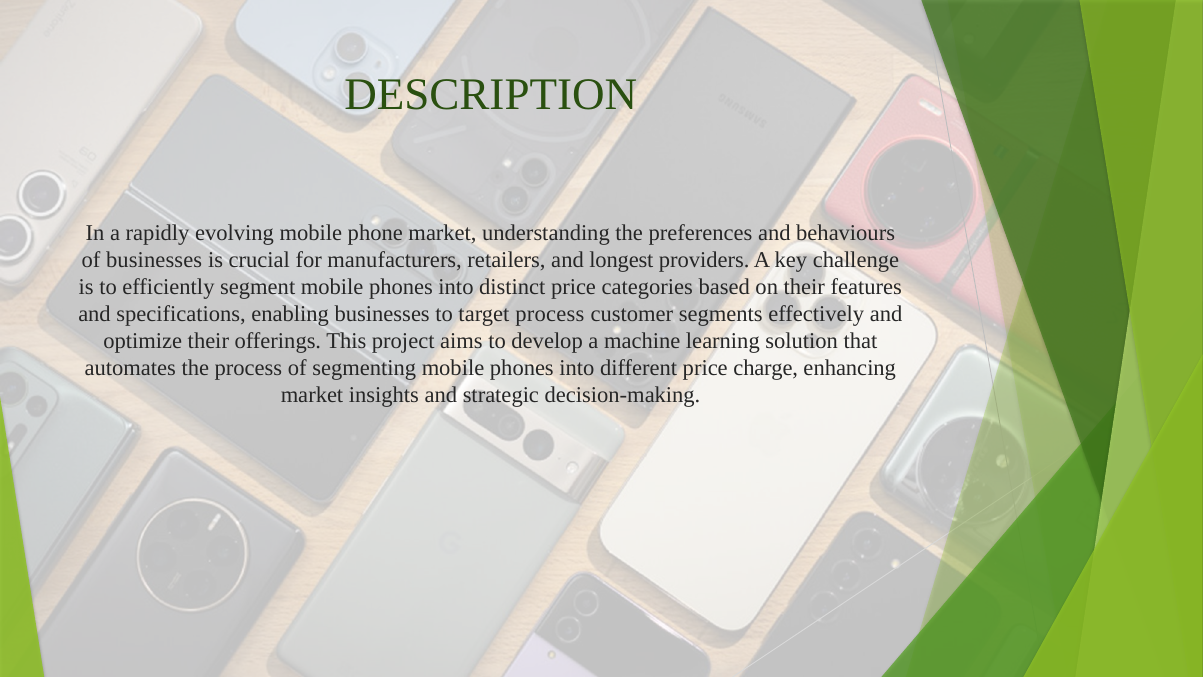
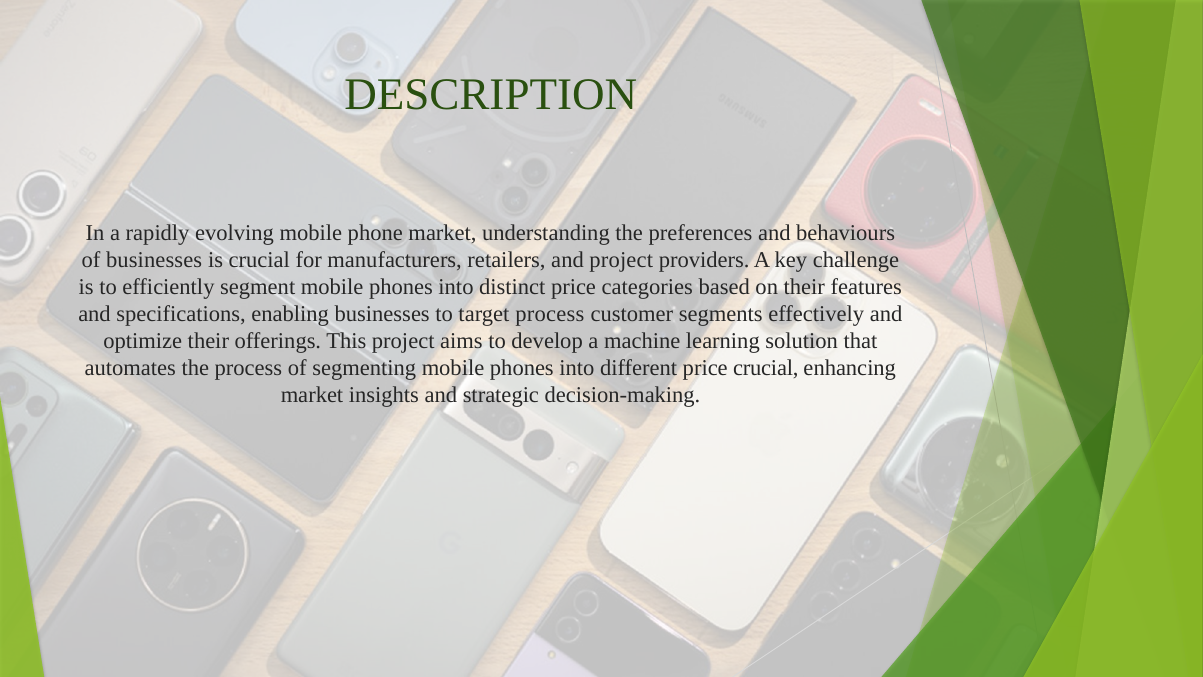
and longest: longest -> project (621, 260)
price charge: charge -> crucial (766, 368)
